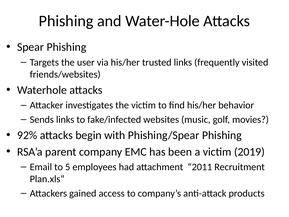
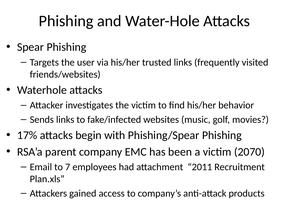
92%: 92% -> 17% (27, 135)
2019: 2019 -> 2070 (249, 152)
5: 5 -> 7 (68, 167)
